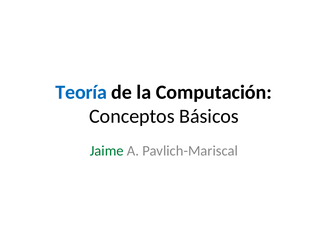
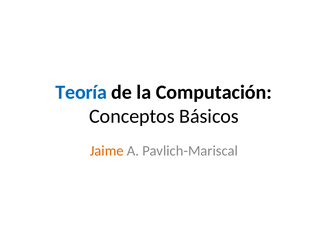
Jaime colour: green -> orange (107, 151)
